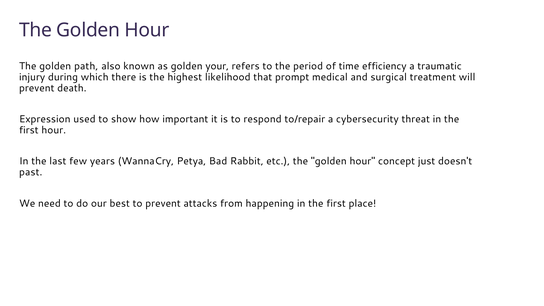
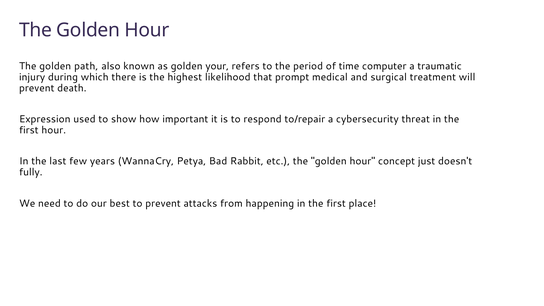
efficiency: efficiency -> computer (384, 66)
past: past -> fully (31, 172)
